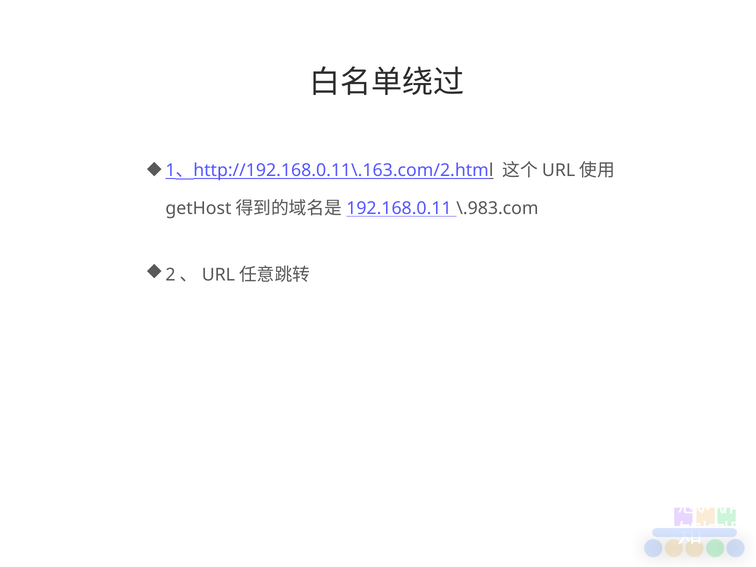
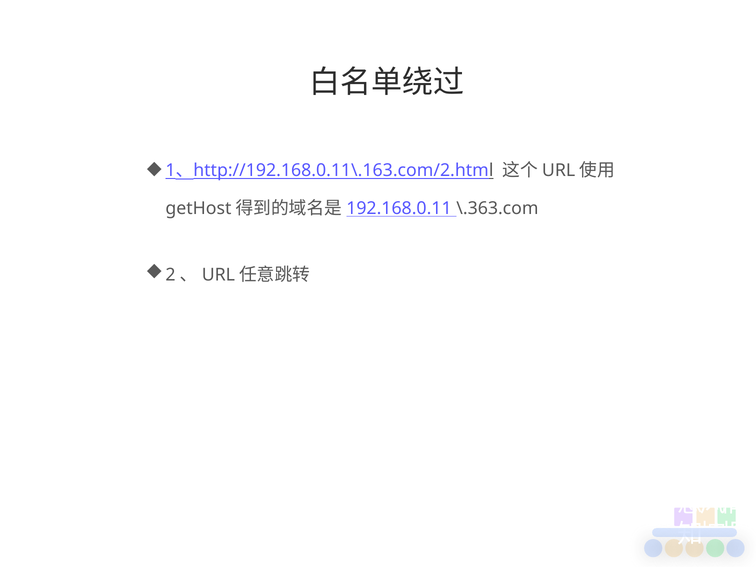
\.983.com: \.983.com -> \.363.com (497, 208)
